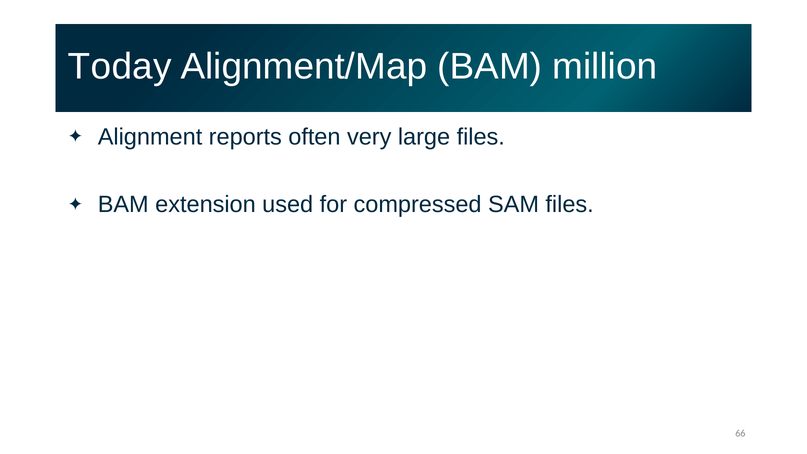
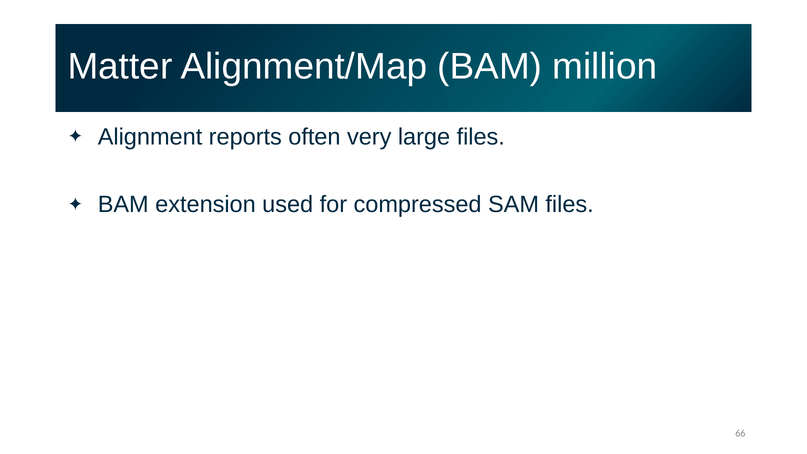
Today: Today -> Matter (120, 66)
